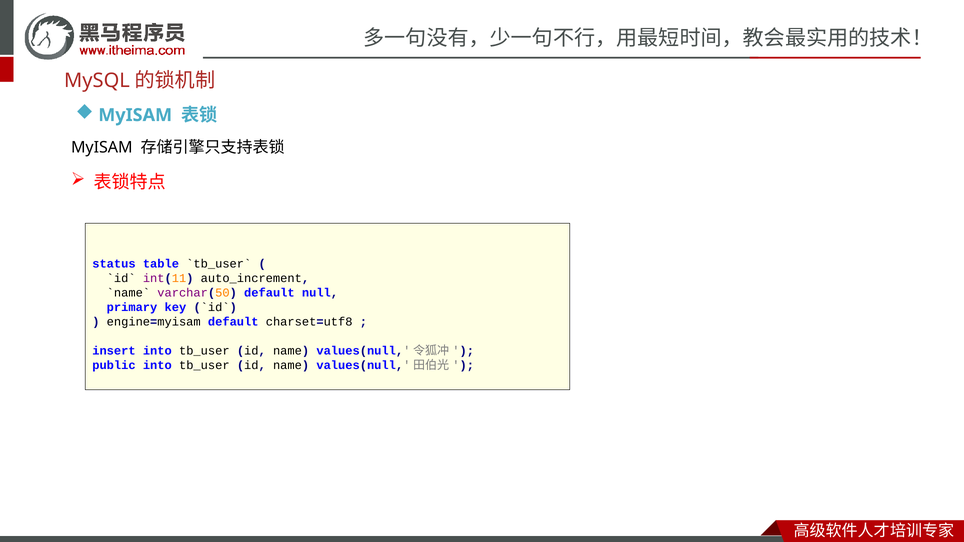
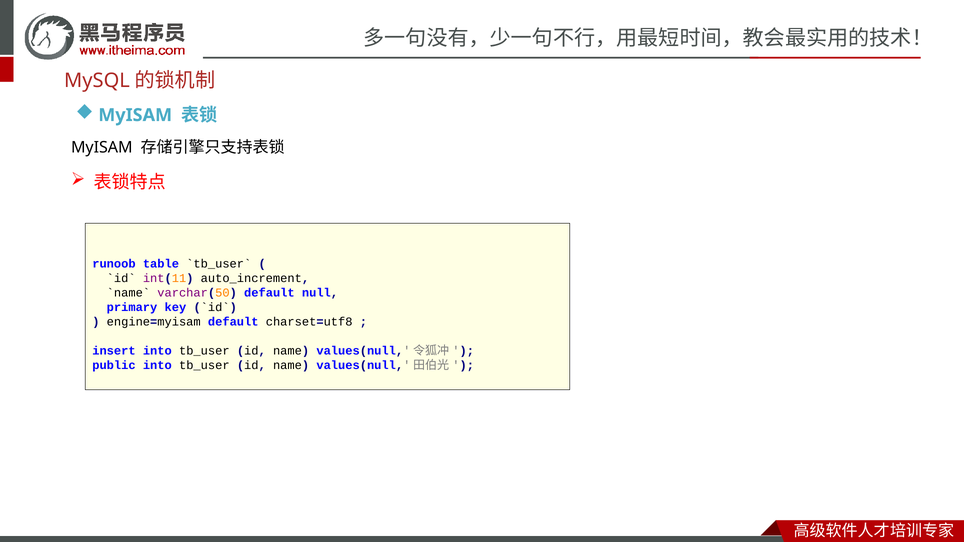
status: status -> runoob (114, 264)
